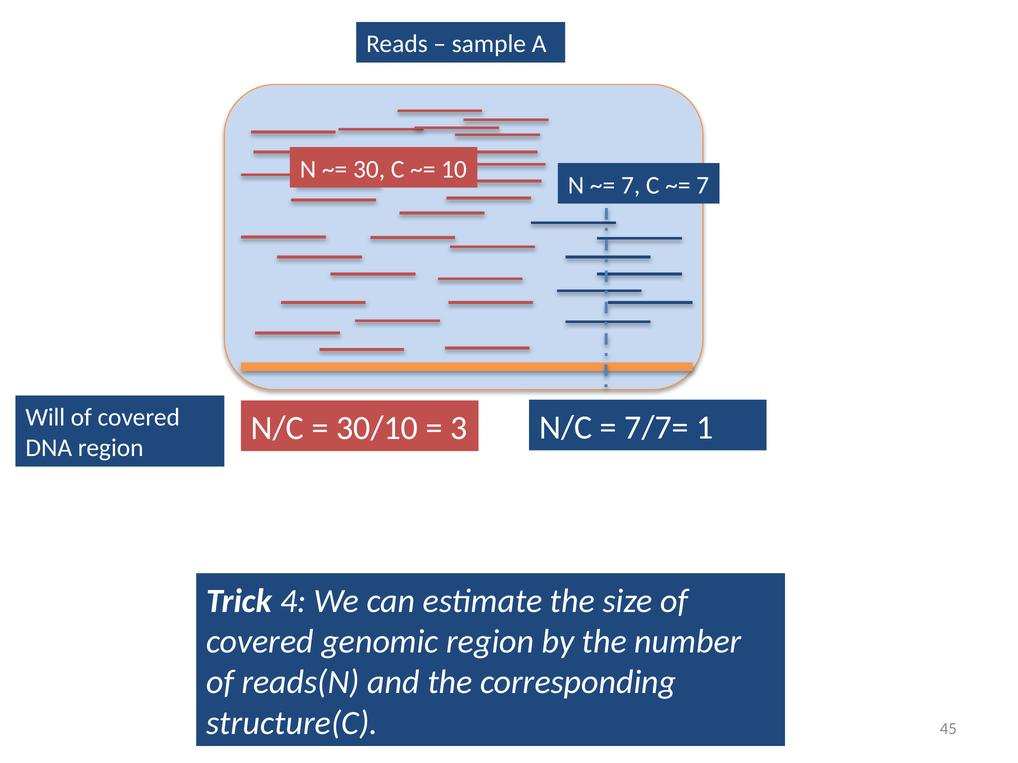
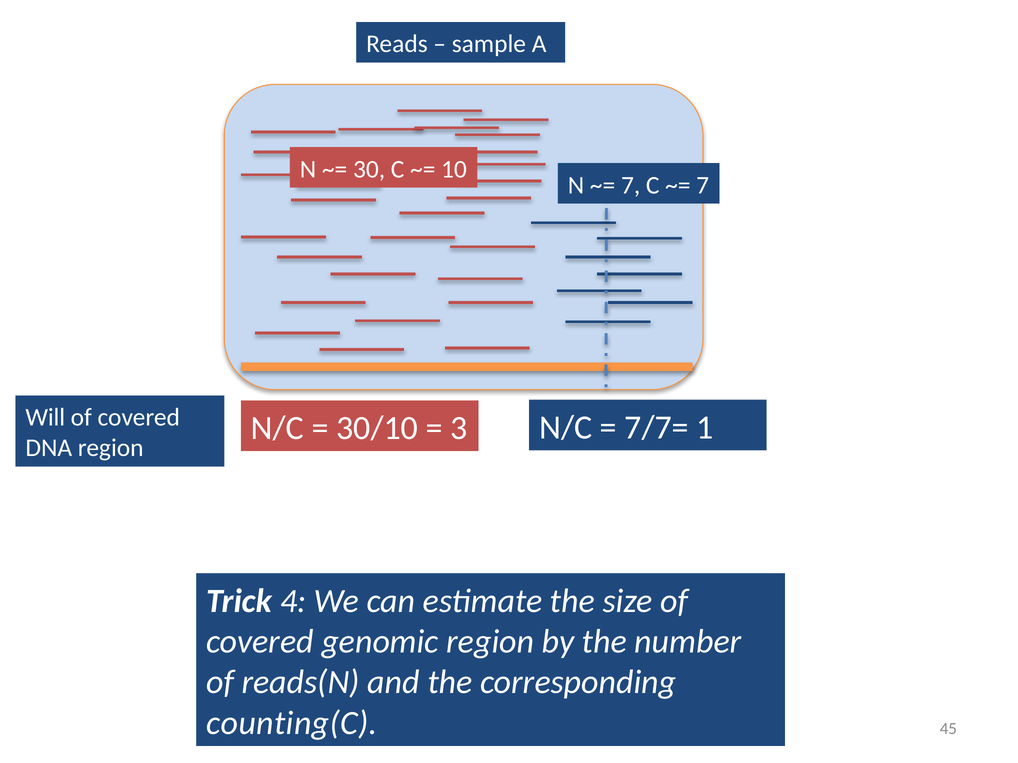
structure(C: structure(C -> counting(C (292, 723)
